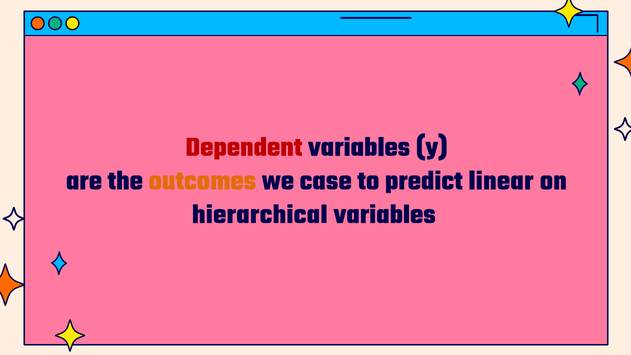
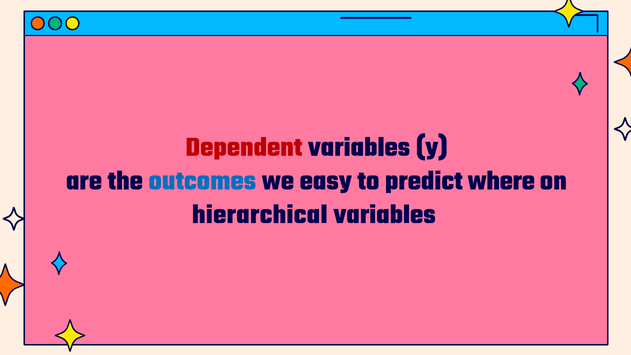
outcomes colour: orange -> blue (202, 180)
case: case -> easy (326, 180)
linear: linear -> where (501, 180)
